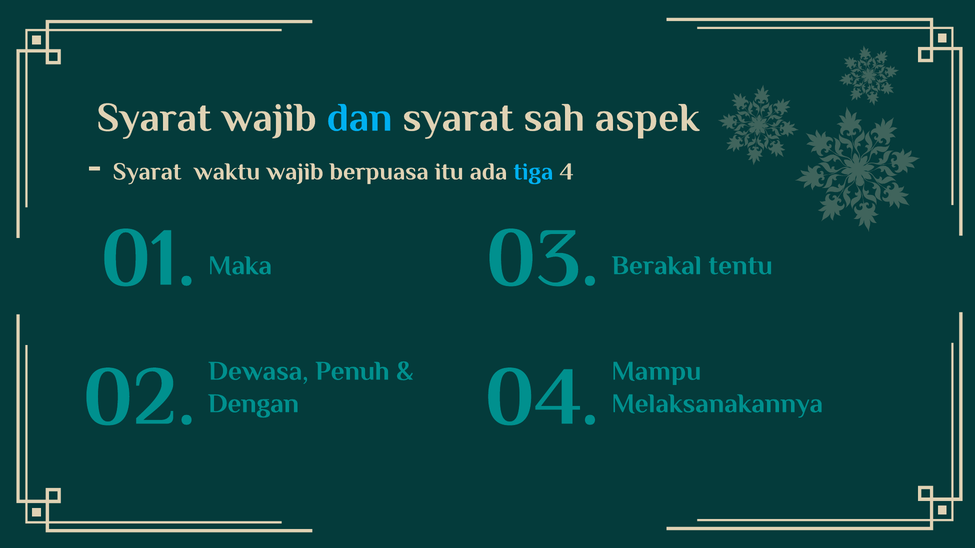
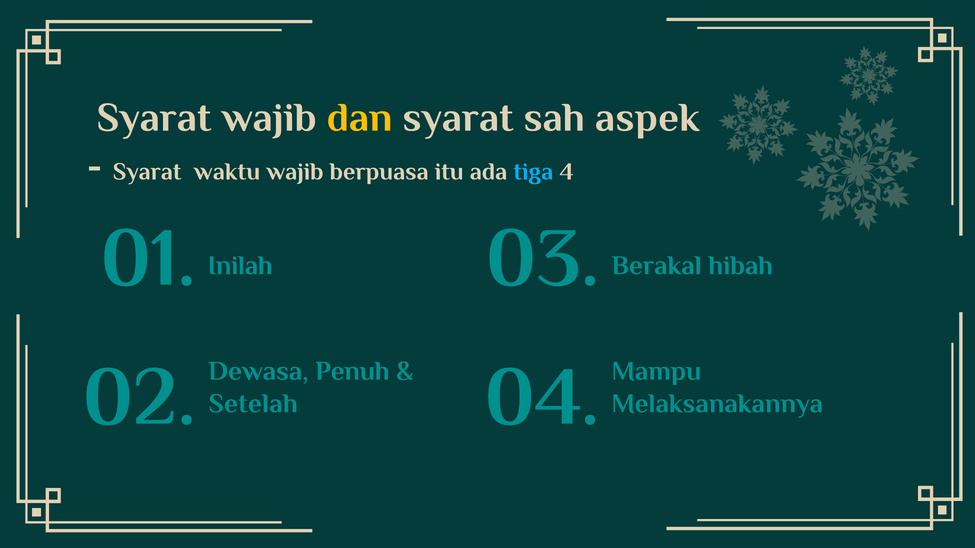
dan colour: light blue -> yellow (360, 117)
Maka: Maka -> Inilah (240, 265)
tentu: tentu -> hibah (741, 265)
Dengan: Dengan -> Setelah (253, 404)
